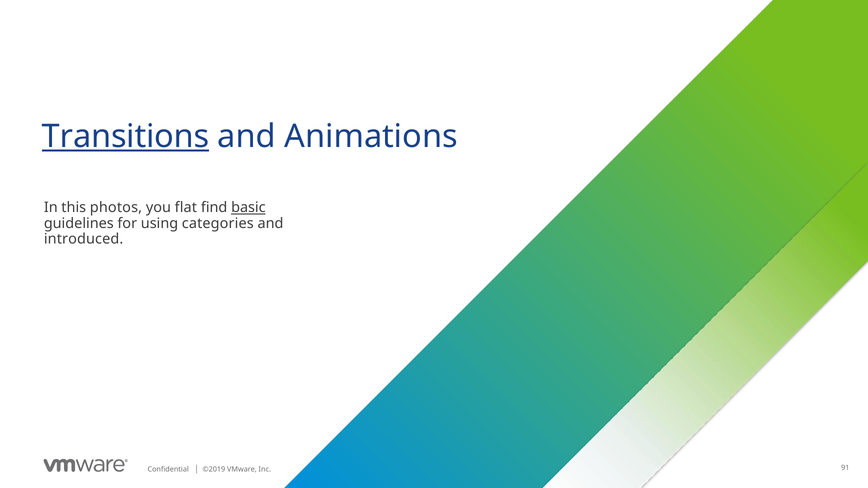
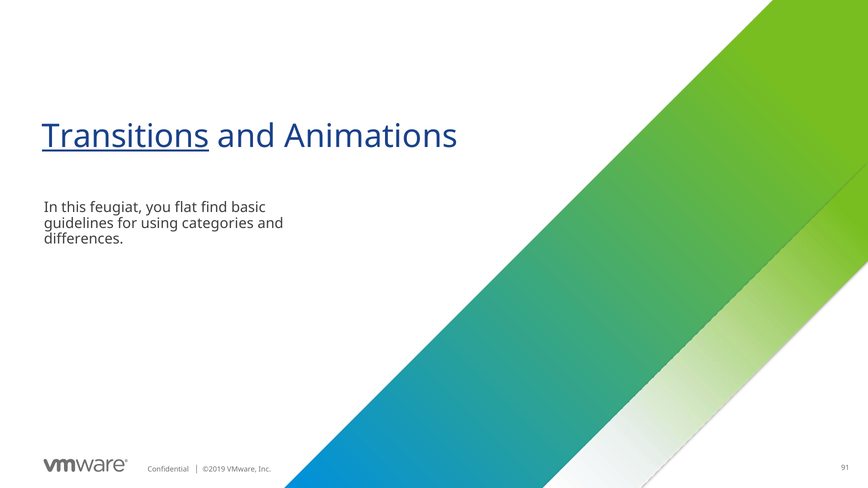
photos: photos -> feugiat (116, 208)
basic underline: present -> none (248, 208)
introduced: introduced -> differences (84, 239)
